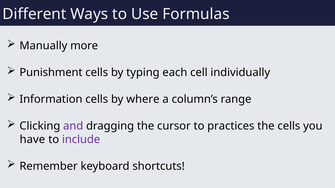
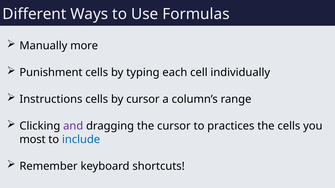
Information: Information -> Instructions (51, 99)
by where: where -> cursor (143, 99)
have: have -> most (33, 140)
include colour: purple -> blue (81, 140)
